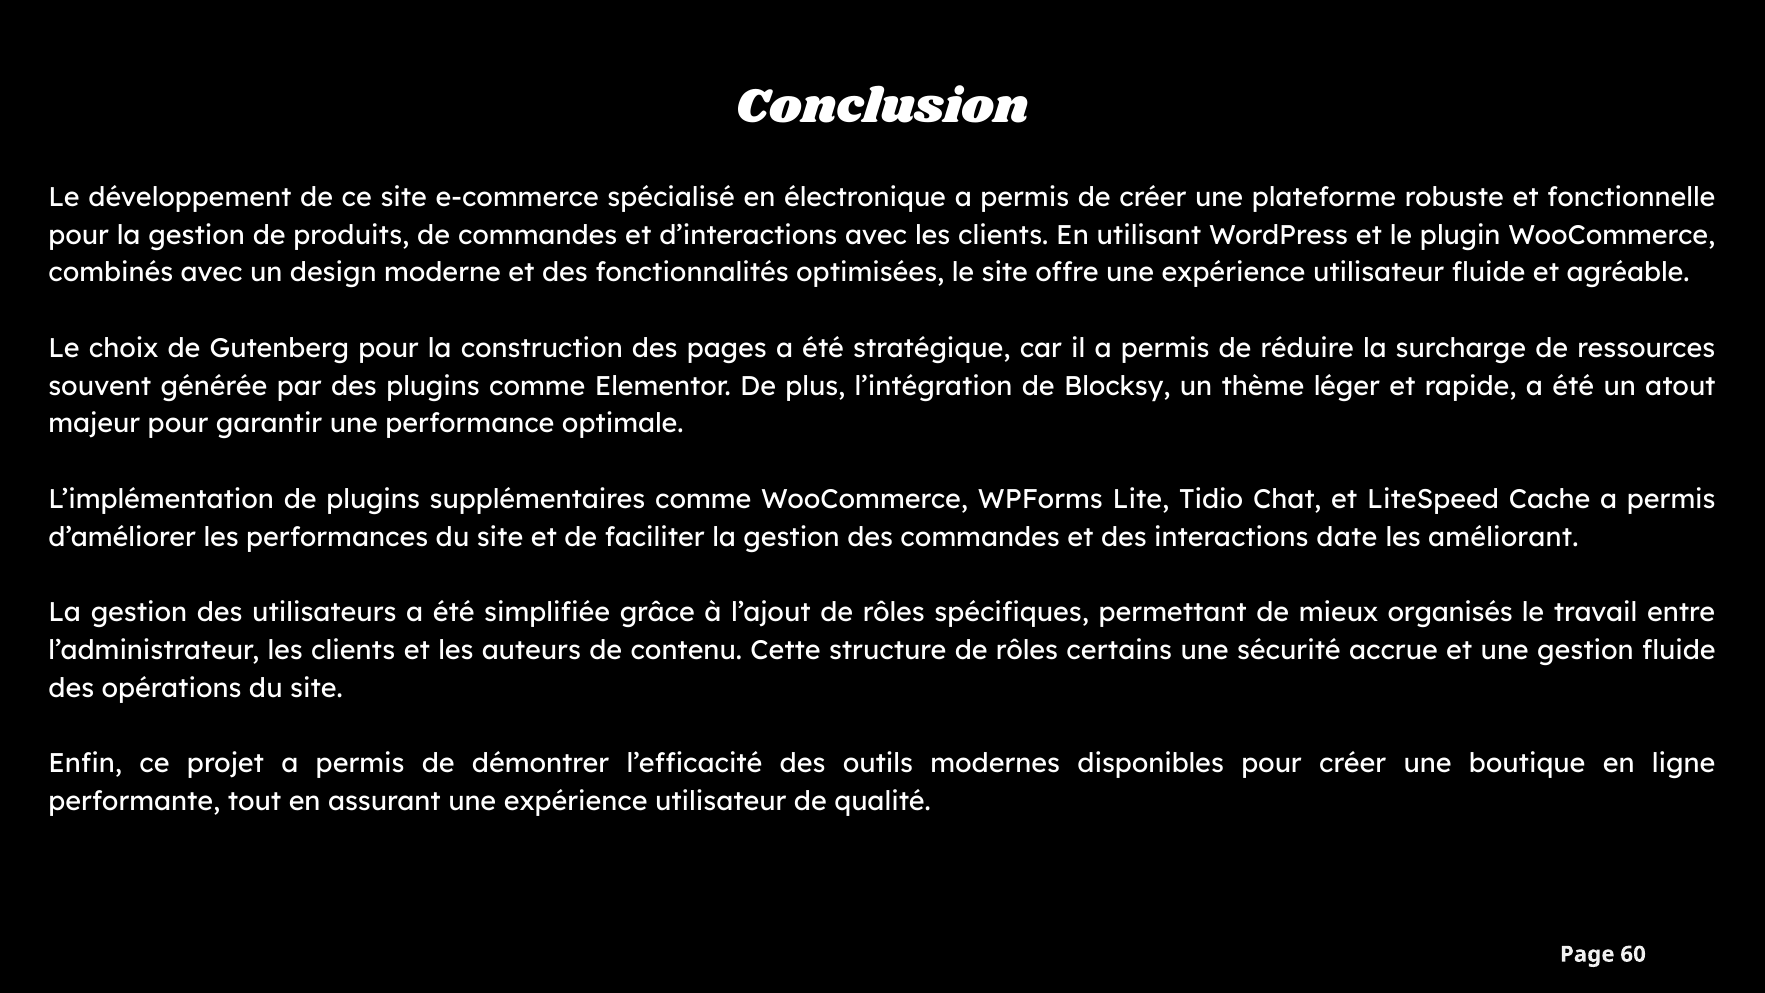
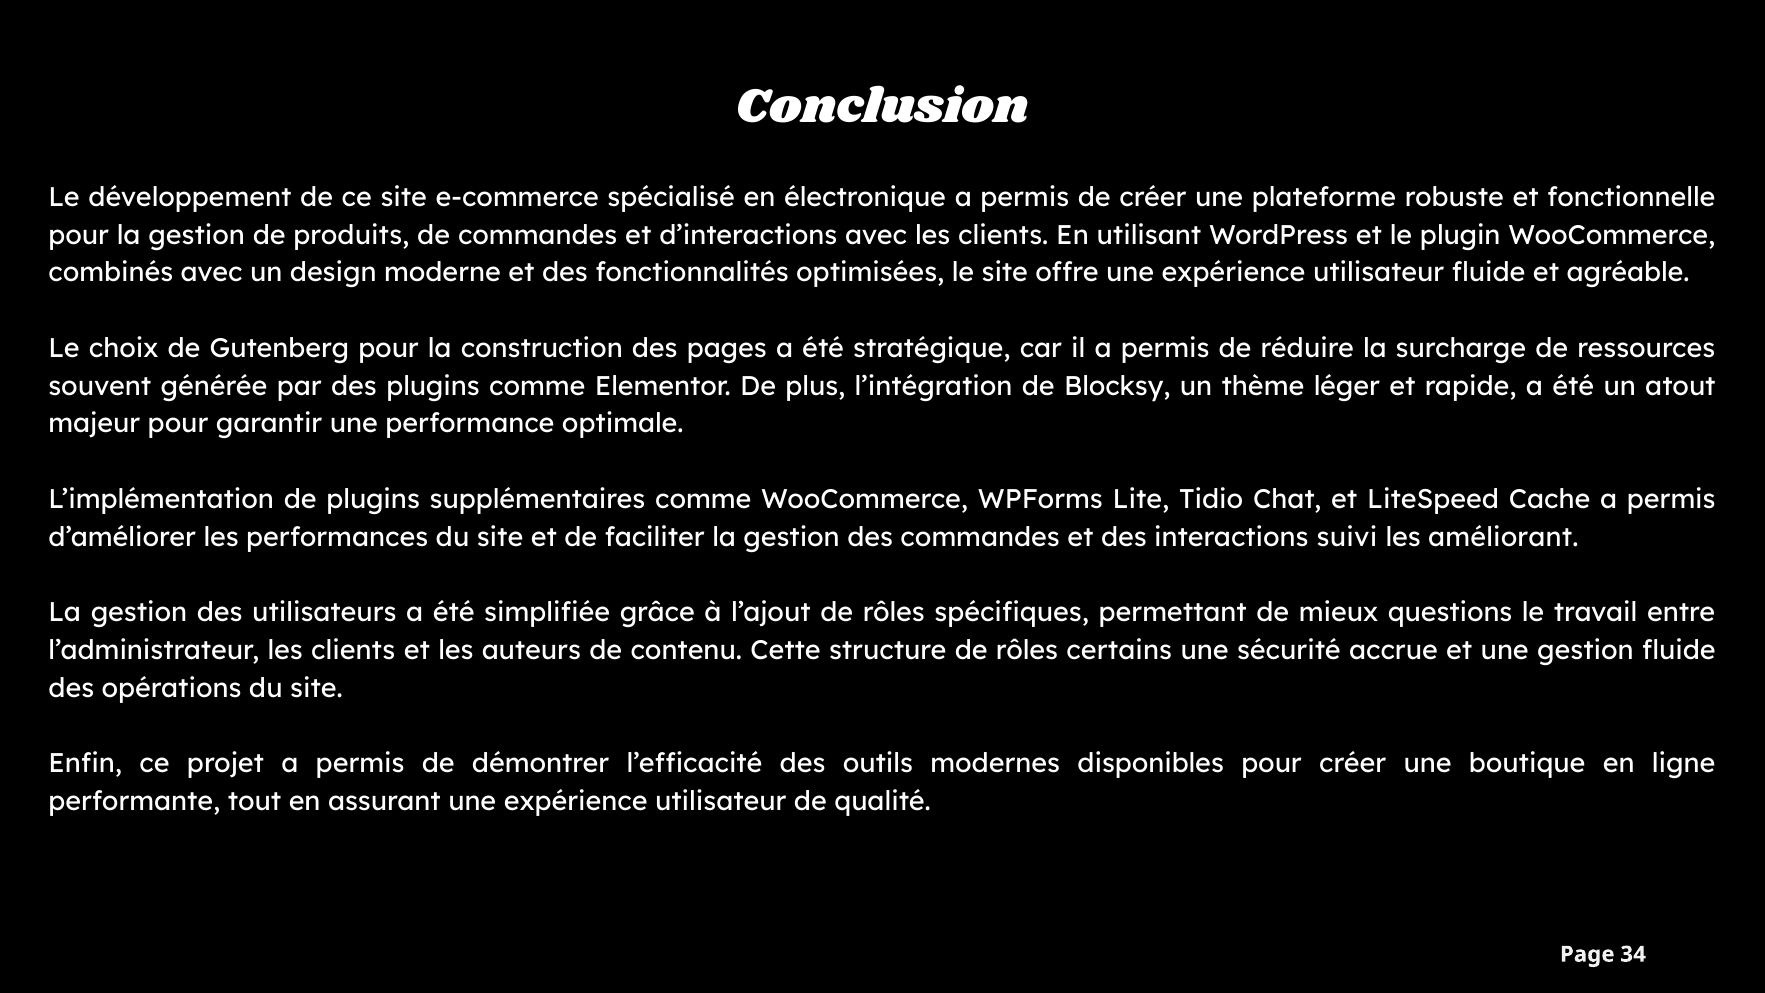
date: date -> suivi (1347, 537)
organisés: organisés -> questions (1450, 613)
60: 60 -> 34 (1633, 954)
